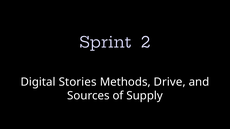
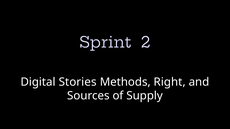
Drive: Drive -> Right (170, 82)
